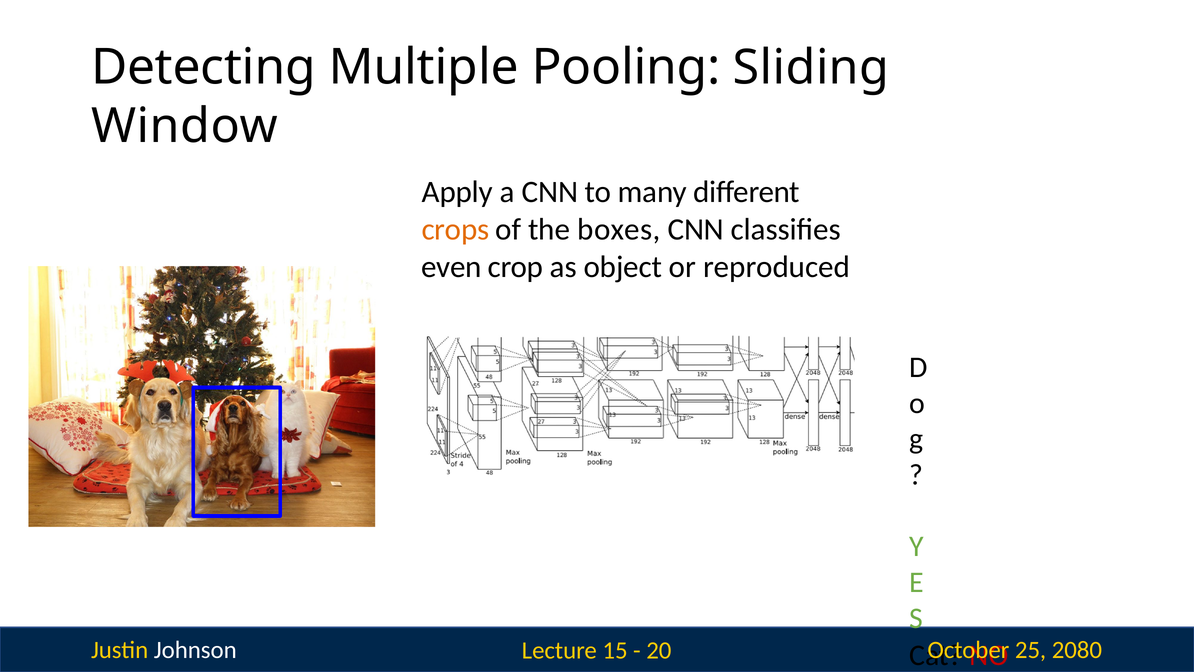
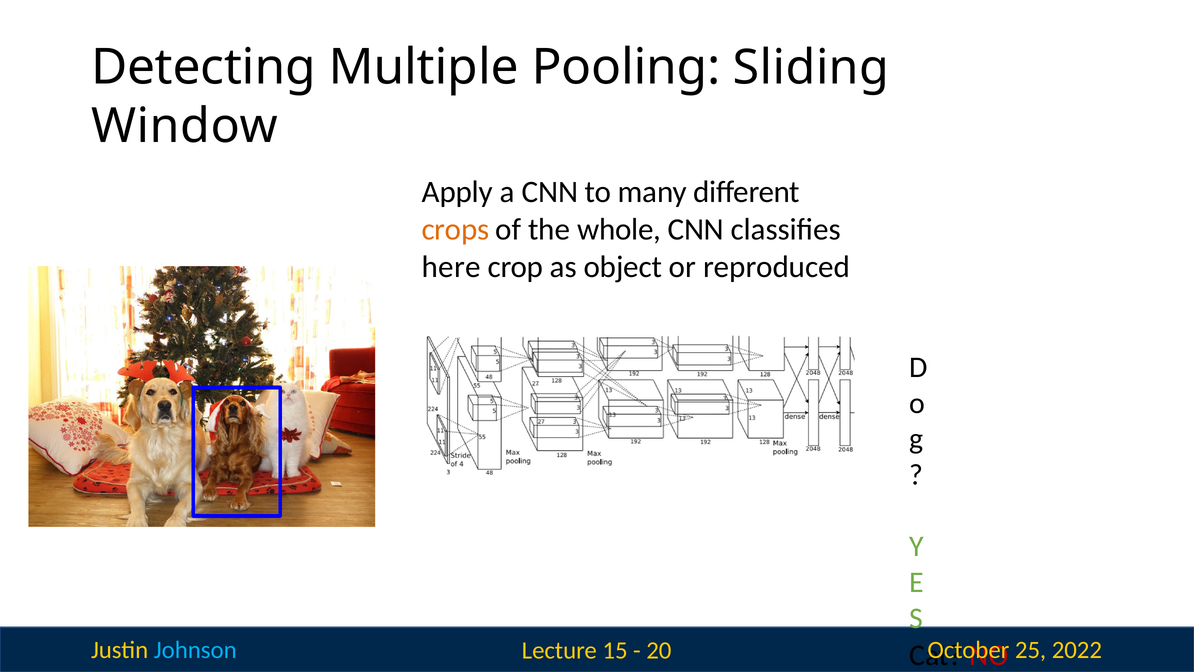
boxes: boxes -> whole (619, 229)
even: even -> here (451, 267)
Johnson colour: white -> light blue (195, 650)
2080: 2080 -> 2022 (1077, 650)
